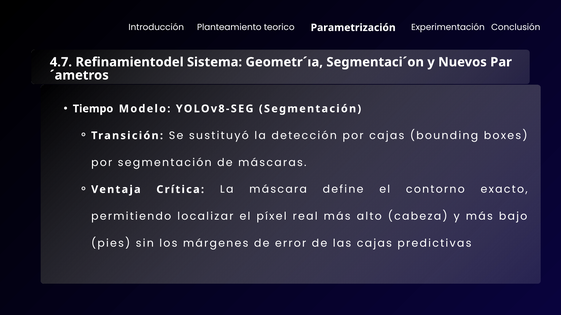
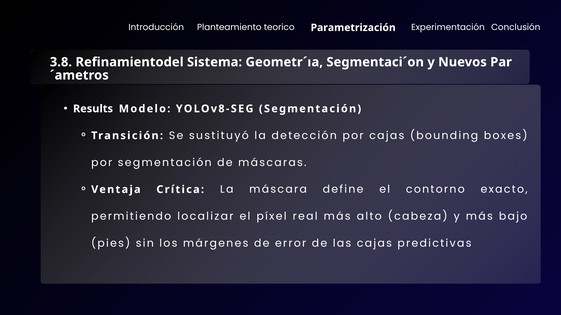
4.7: 4.7 -> 3.8 (61, 62)
Tiempo: Tiempo -> Results (93, 109)
